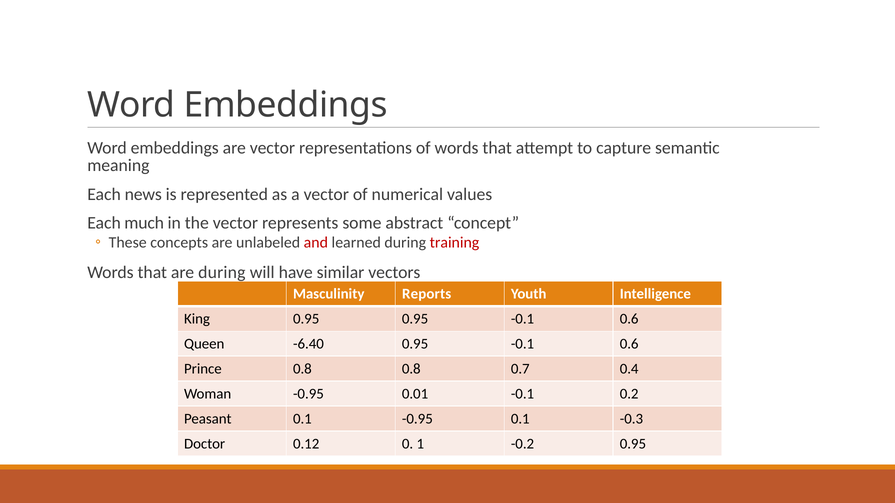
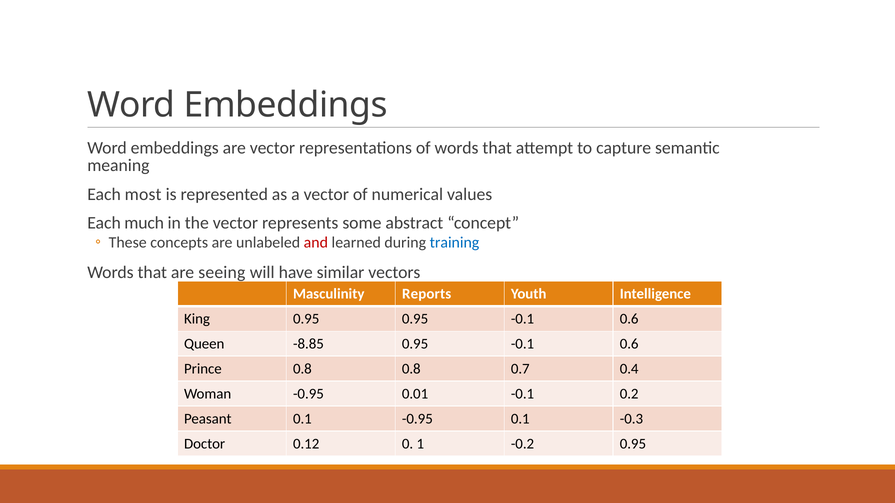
news: news -> most (143, 194)
training colour: red -> blue (454, 243)
are during: during -> seeing (222, 273)
-6.40: -6.40 -> -8.85 (308, 344)
